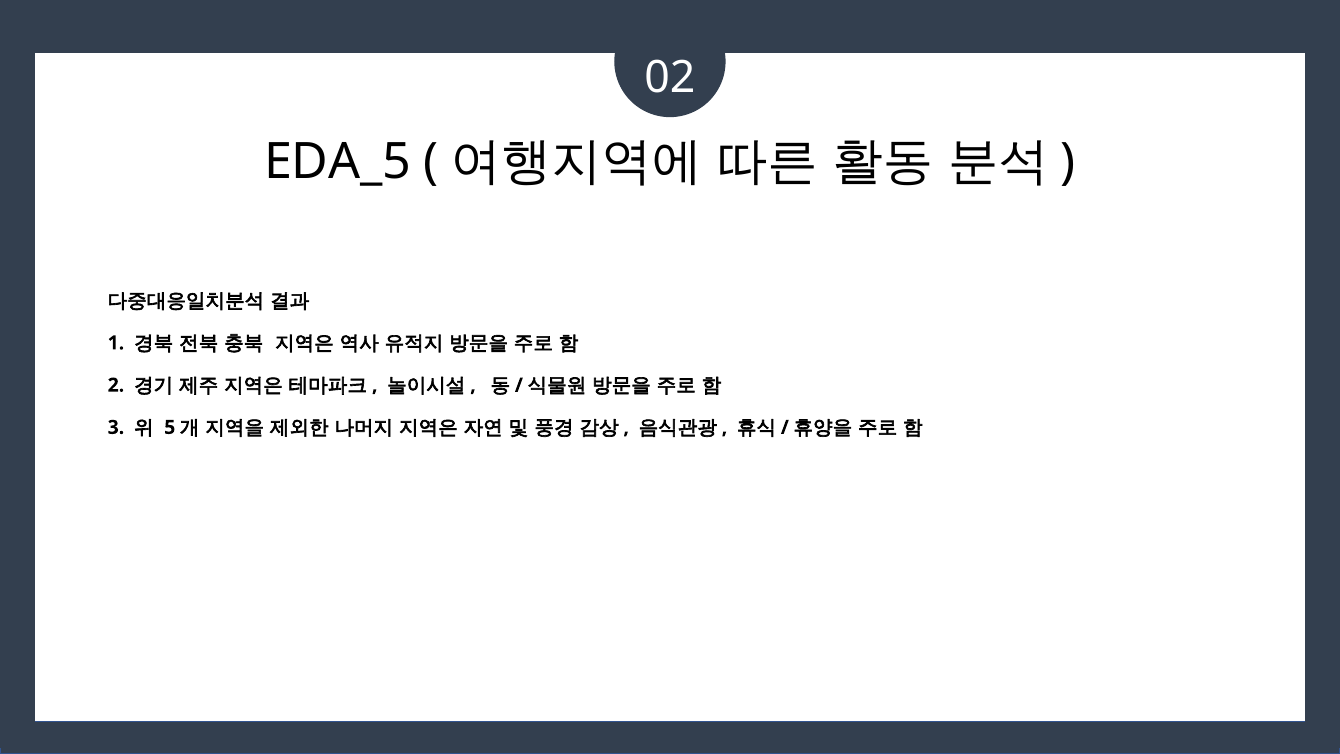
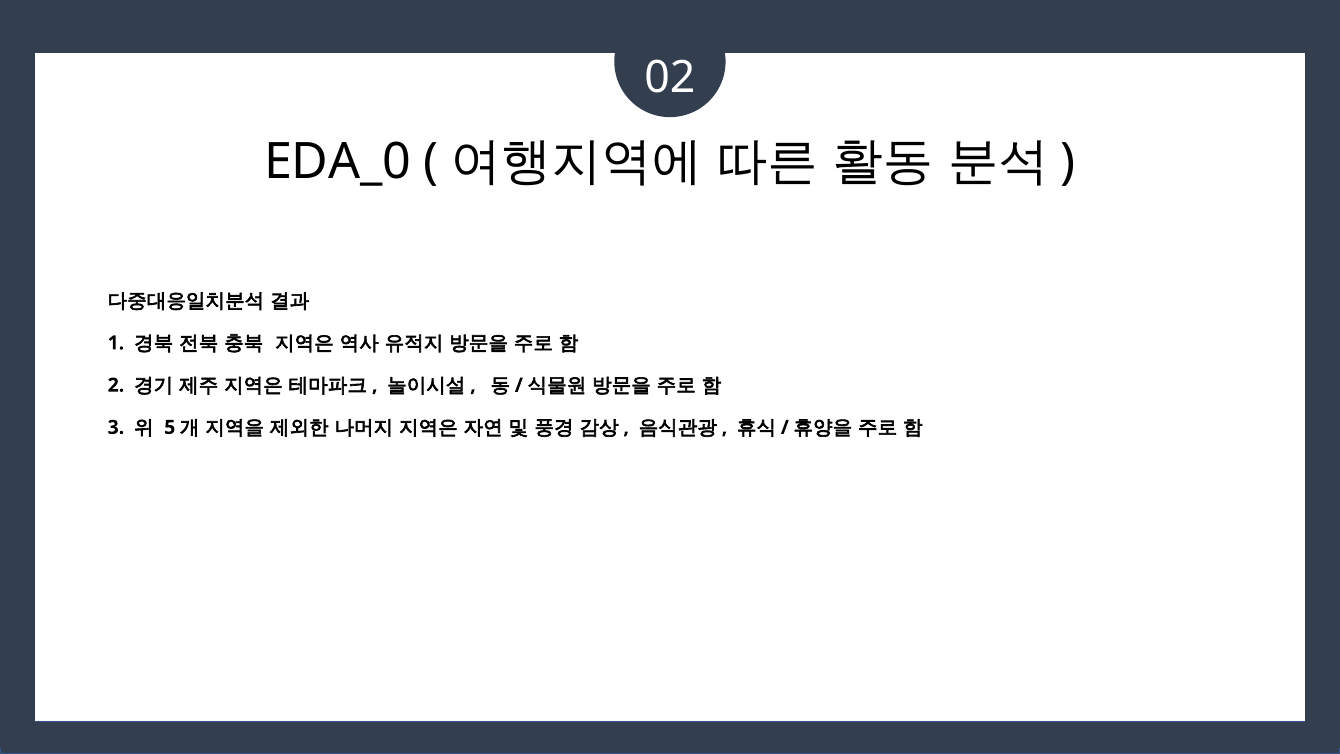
EDA_5: EDA_5 -> EDA_0 (337, 162)
